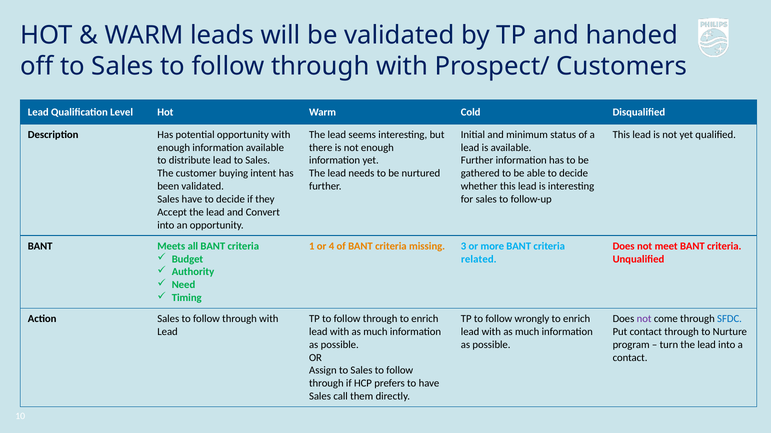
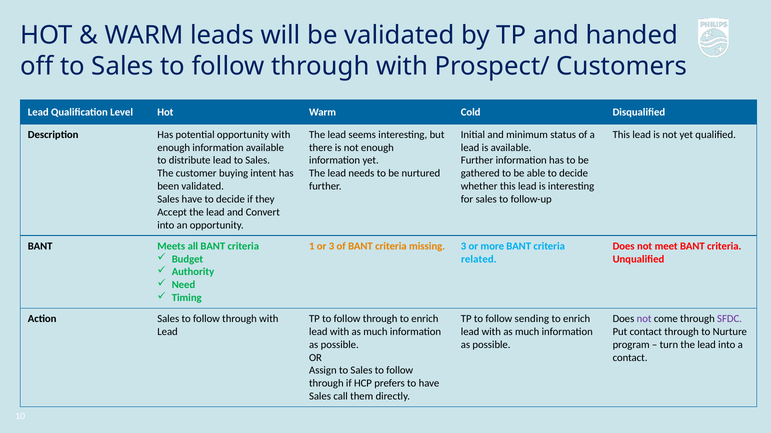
or 4: 4 -> 3 (331, 246)
wrongly: wrongly -> sending (532, 319)
SFDC colour: blue -> purple (730, 319)
